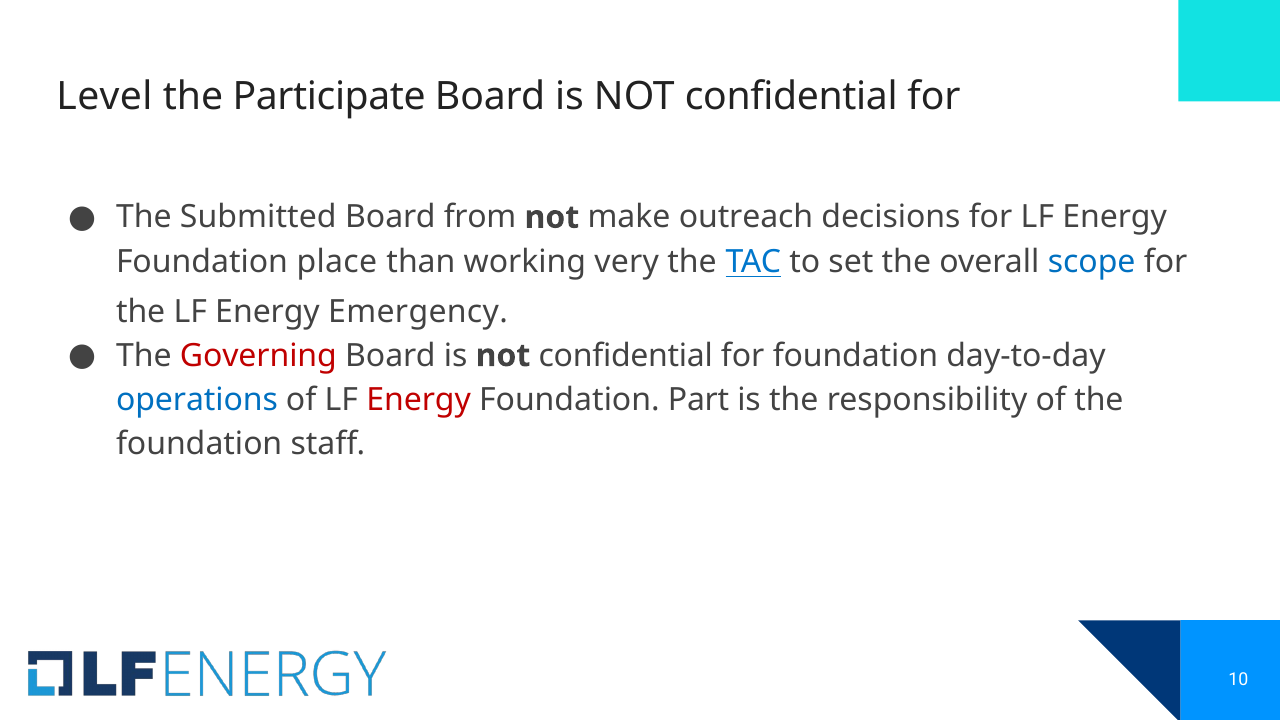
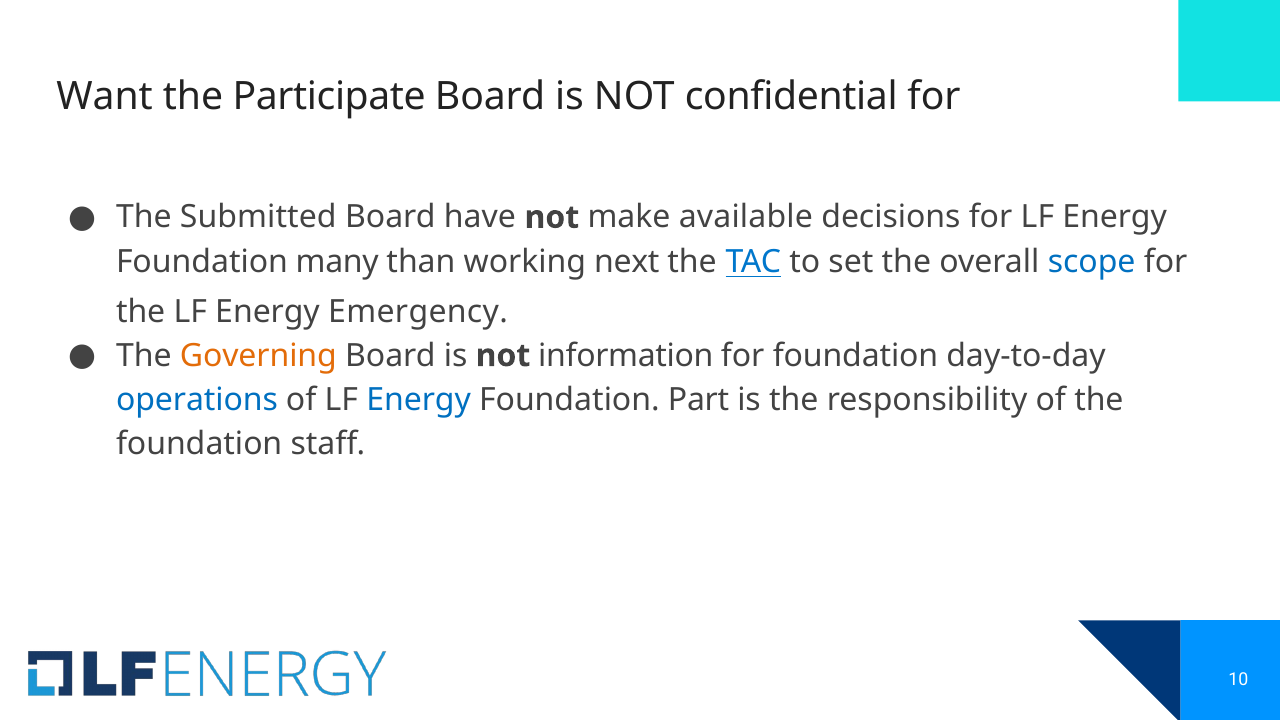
Level: Level -> Want (105, 96)
from: from -> have (480, 217)
outreach: outreach -> available (746, 217)
place: place -> many (337, 262)
very: very -> next (627, 262)
Governing colour: red -> orange (258, 356)
confidential: confidential -> information (626, 356)
Energy colour: red -> blue (419, 400)
